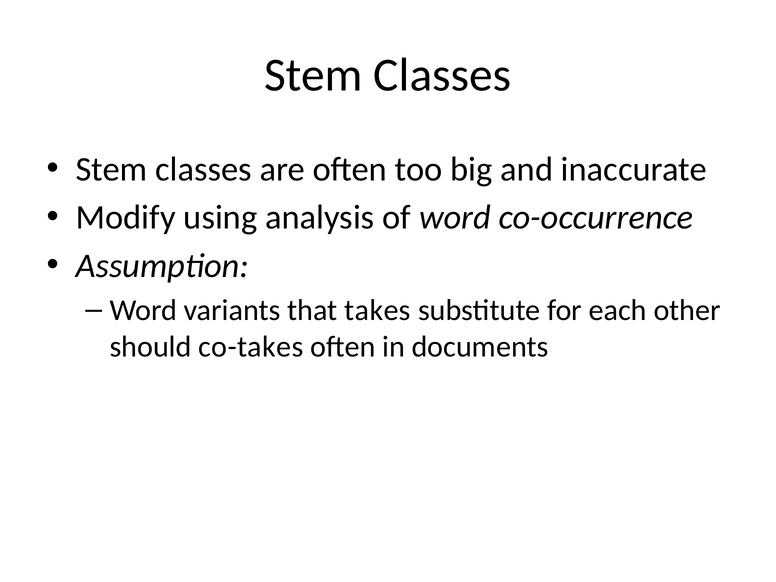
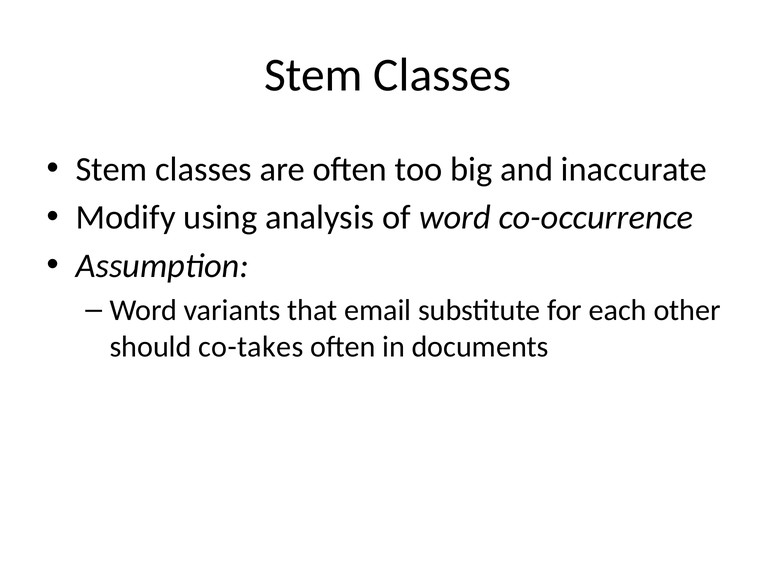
takes: takes -> email (378, 310)
